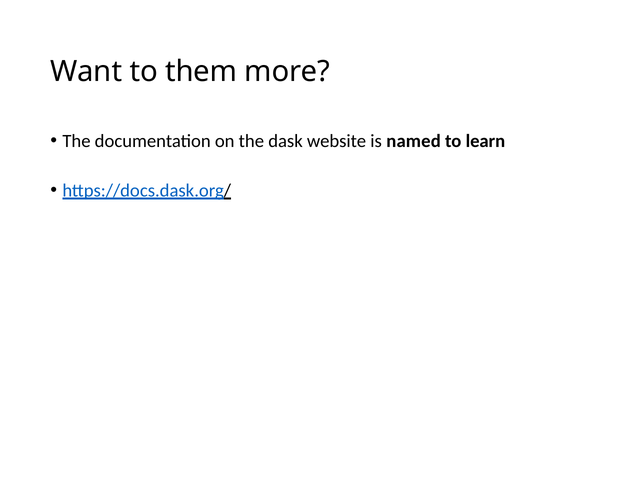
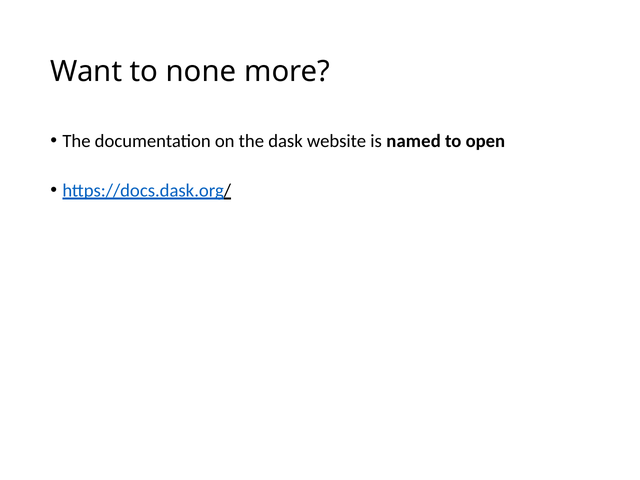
them: them -> none (201, 72)
learn: learn -> open (485, 141)
